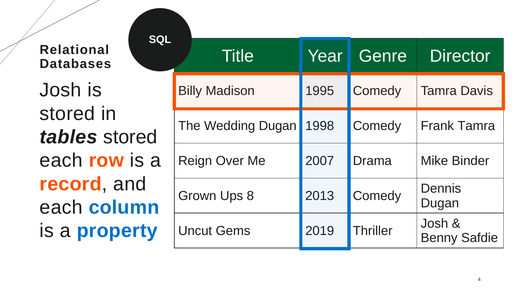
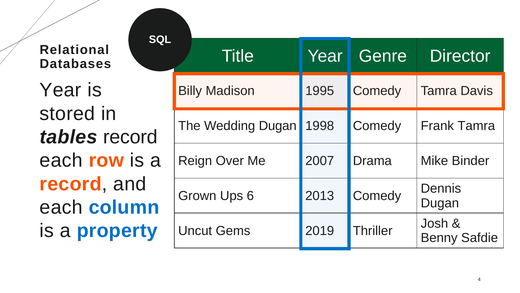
Josh: Josh -> Year (61, 90)
tables stored: stored -> record (130, 137)
8: 8 -> 6 (250, 195)
